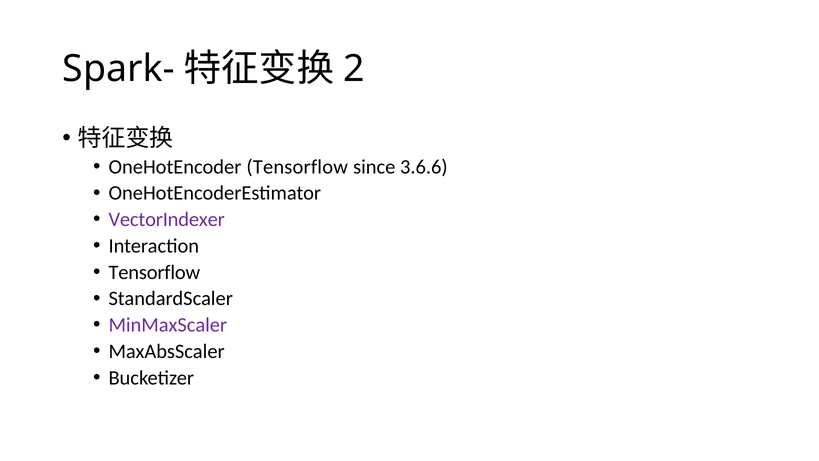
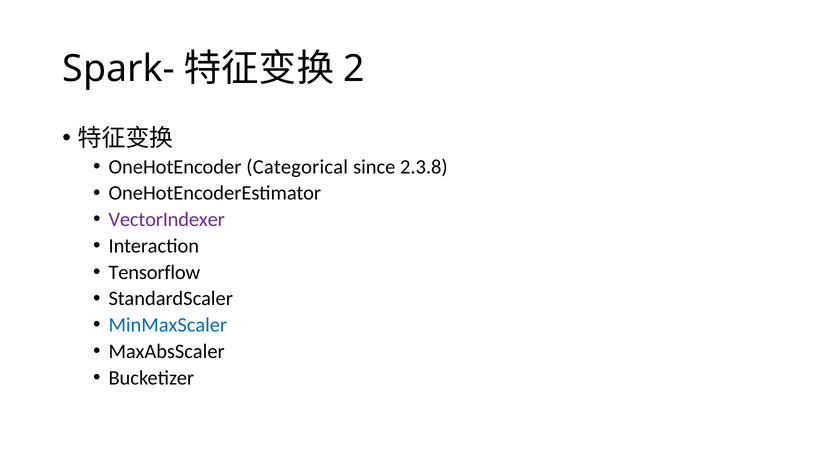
OneHotEncoder Tensorflow: Tensorflow -> Categorical (297, 167)
3.6.6: 3.6.6 -> 2.3.8 (424, 167)
MinMaxScaler colour: purple -> blue (168, 325)
